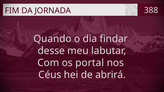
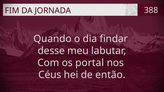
abrirá: abrirá -> então (110, 75)
